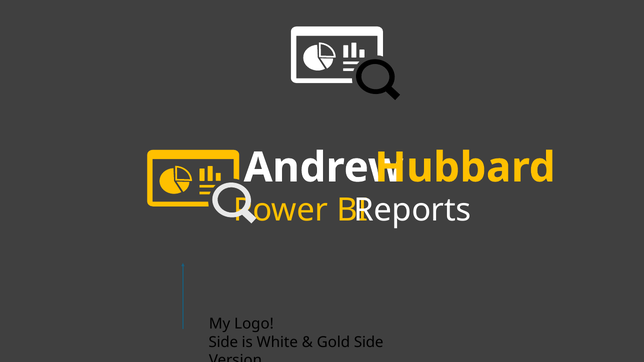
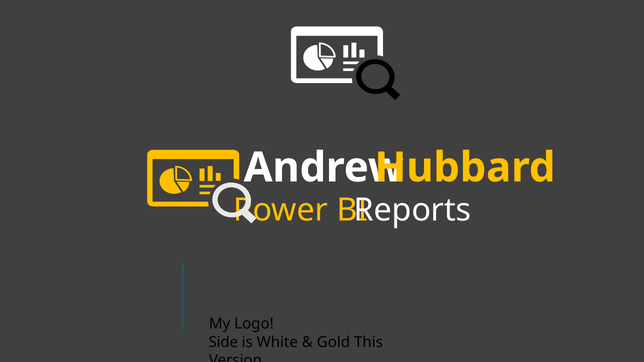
Gold Side: Side -> This (369, 342)
